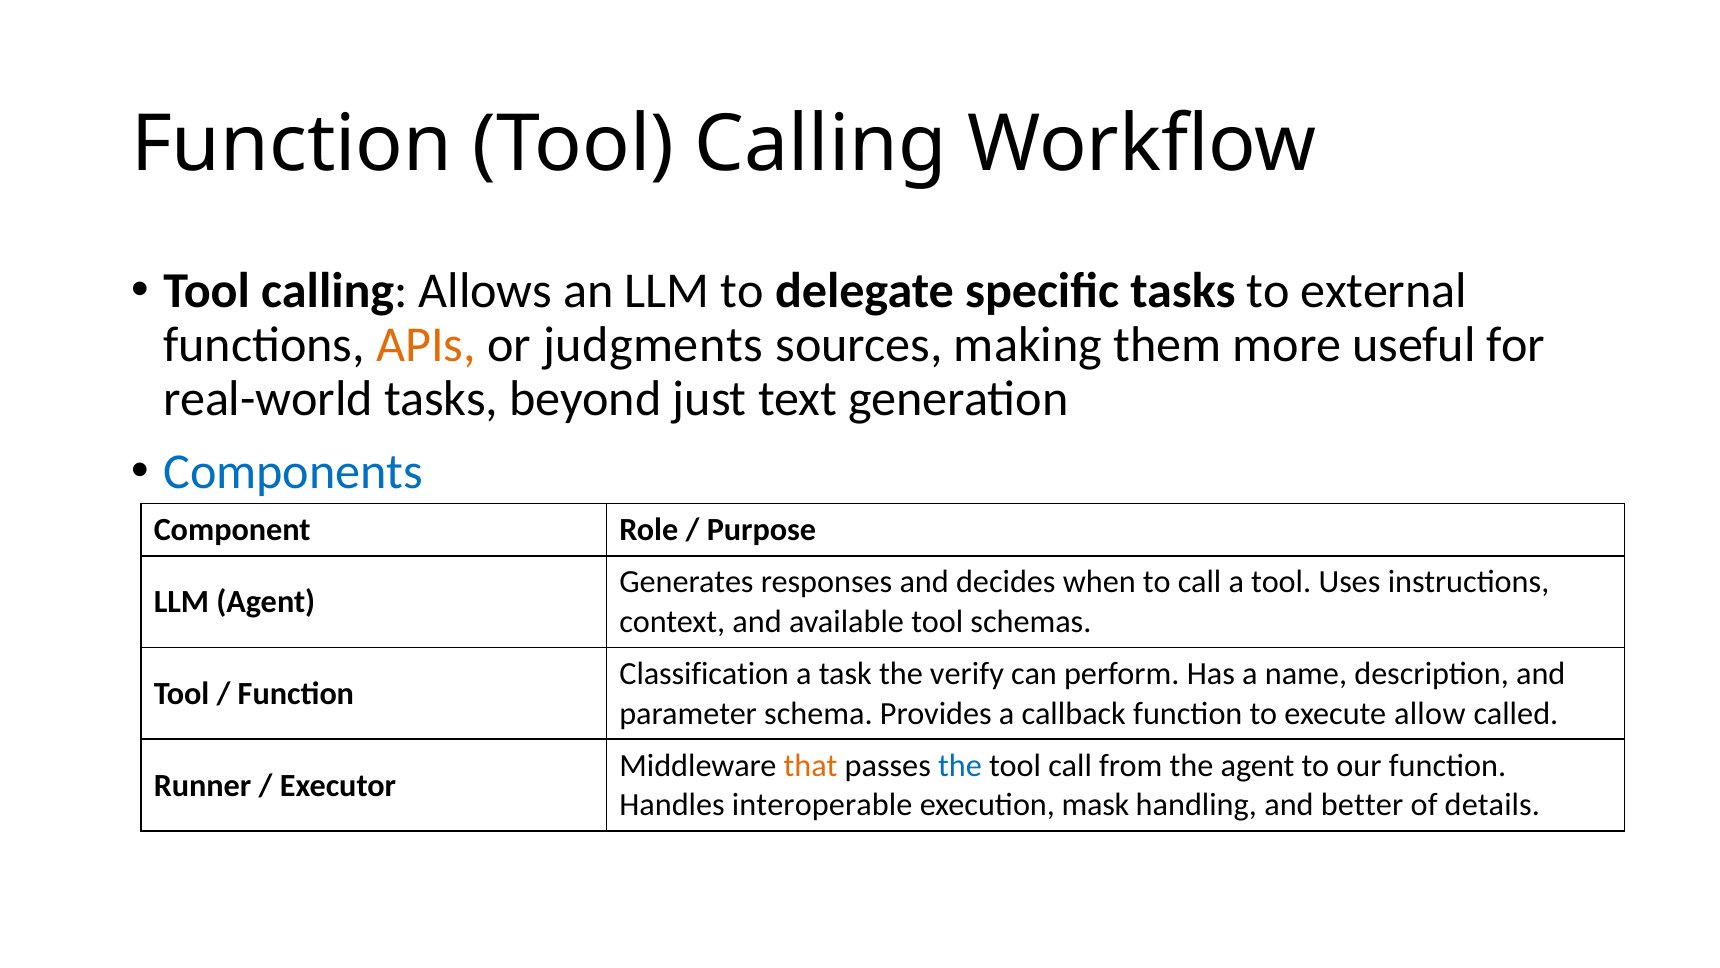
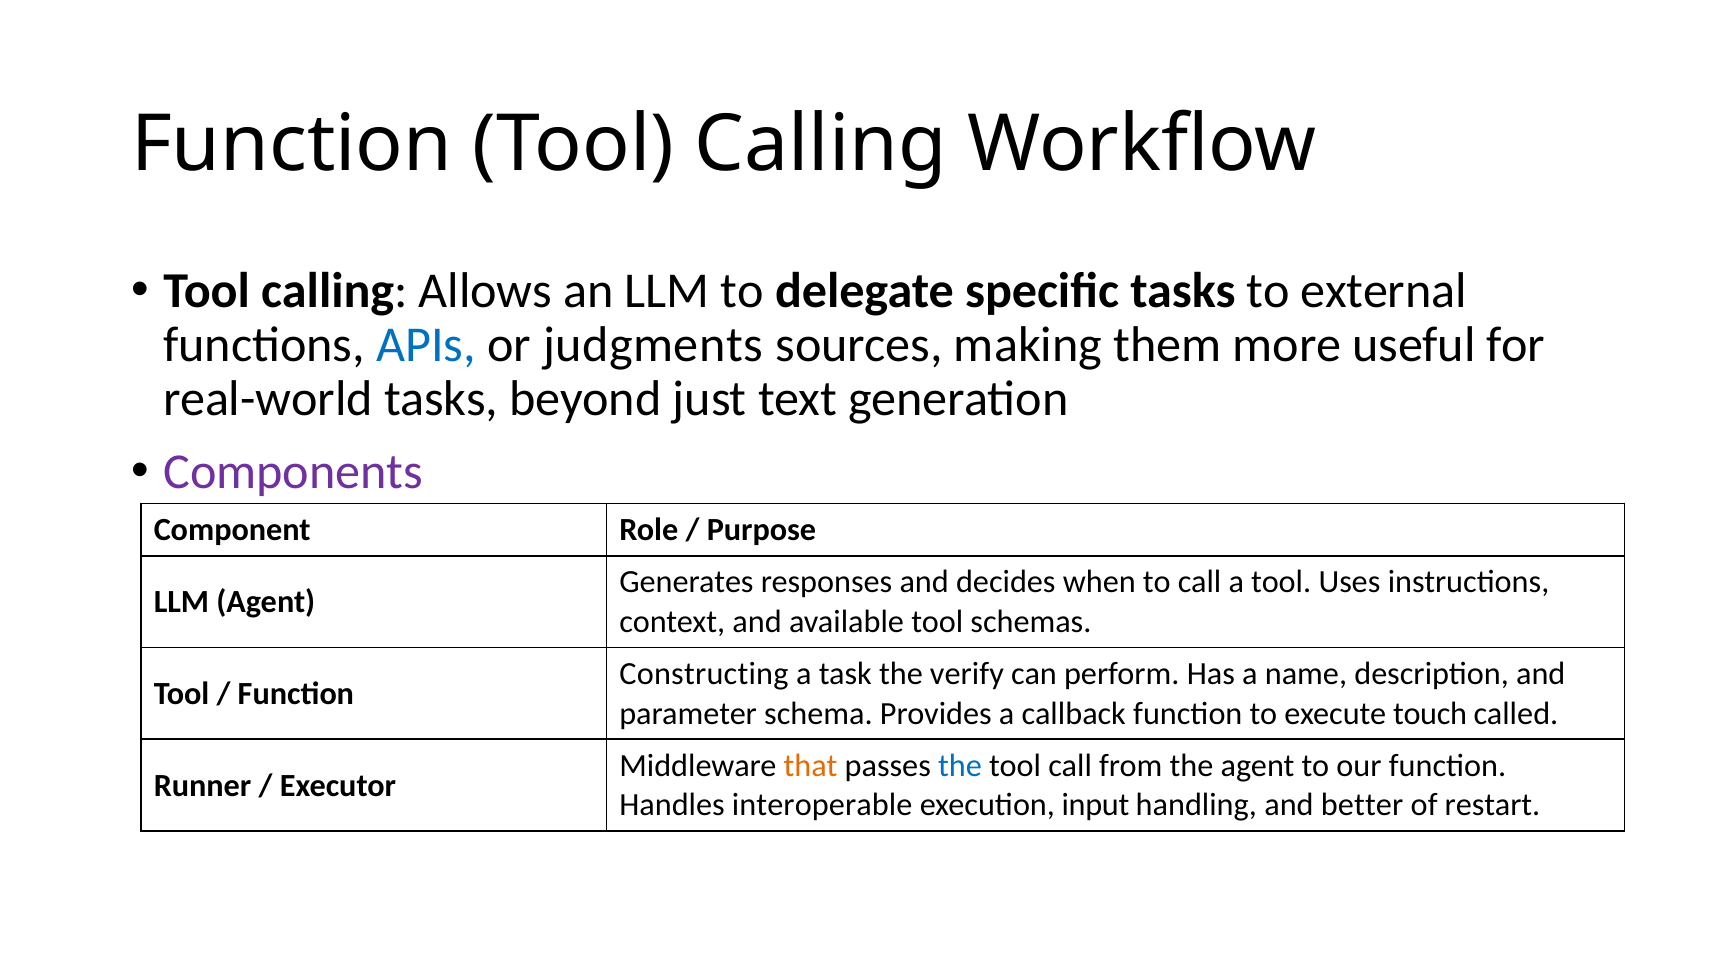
APIs colour: orange -> blue (426, 345)
Components colour: blue -> purple (293, 471)
Classification: Classification -> Constructing (704, 674)
allow: allow -> touch (1430, 713)
mask: mask -> input (1095, 805)
details: details -> restart (1492, 805)
